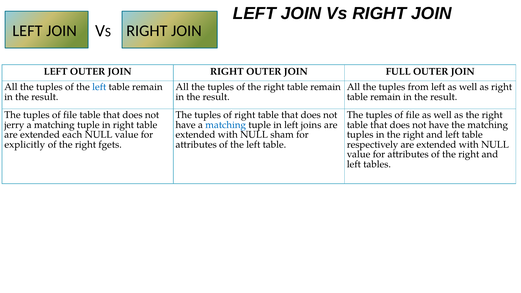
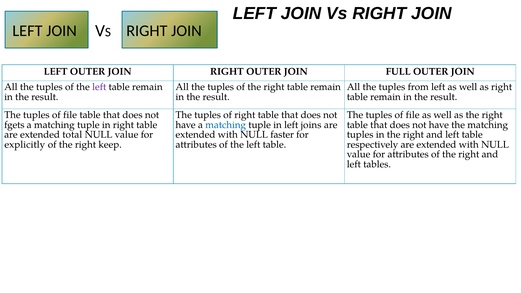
left colour: blue -> purple (99, 87)
jerry: jerry -> fgets (14, 125)
each: each -> total (72, 135)
sham: sham -> faster (282, 135)
fgets: fgets -> keep (110, 145)
